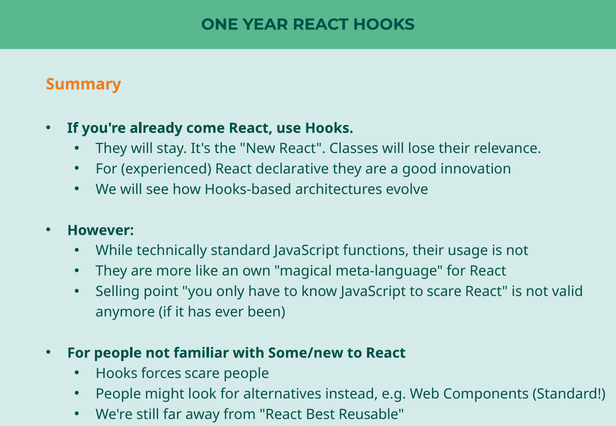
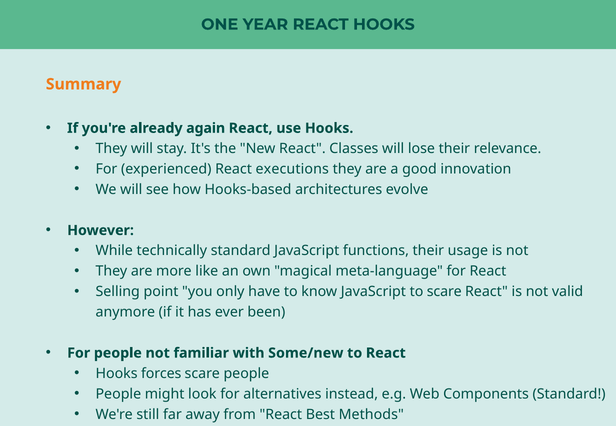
come: come -> again (206, 128)
declarative: declarative -> executions (292, 169)
Reusable: Reusable -> Methods (371, 415)
